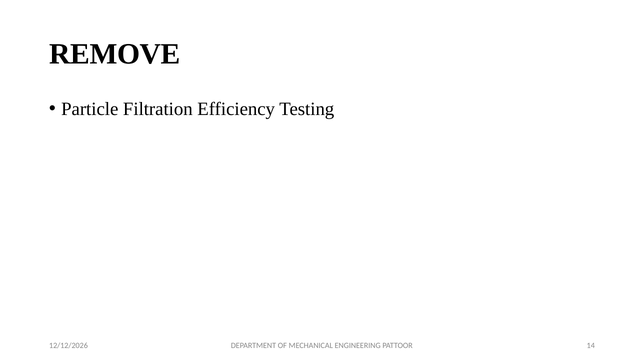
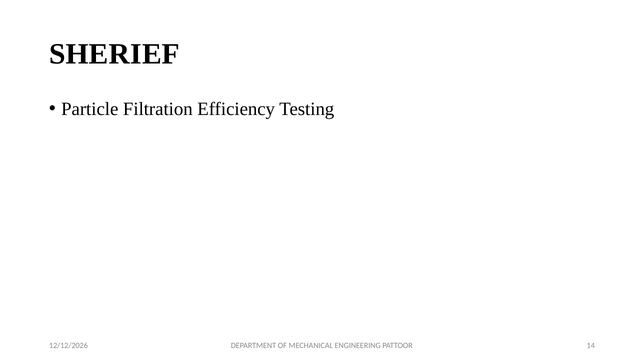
REMOVE: REMOVE -> SHERIEF (115, 54)
